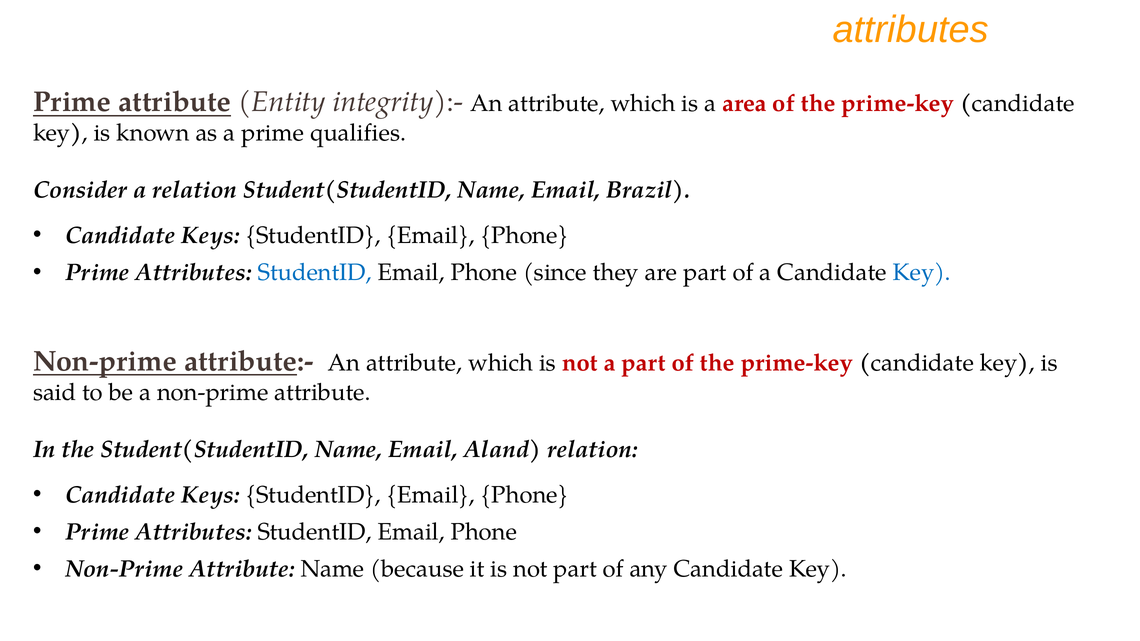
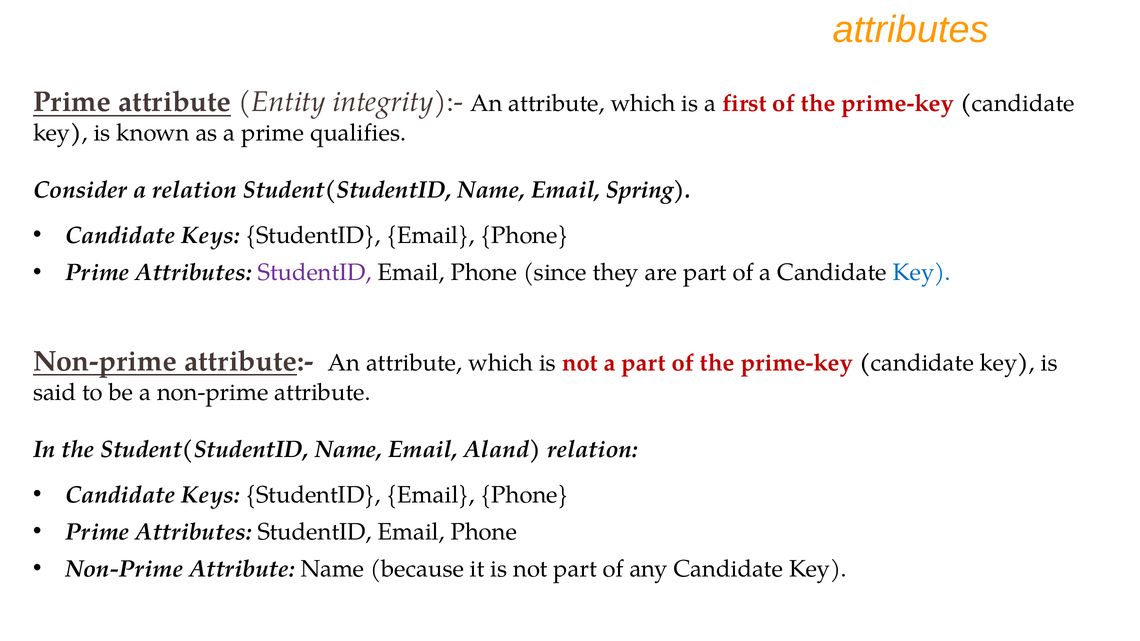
area: area -> first (744, 103)
Brazil: Brazil -> Spring (648, 190)
StudentID colour: blue -> purple (315, 273)
